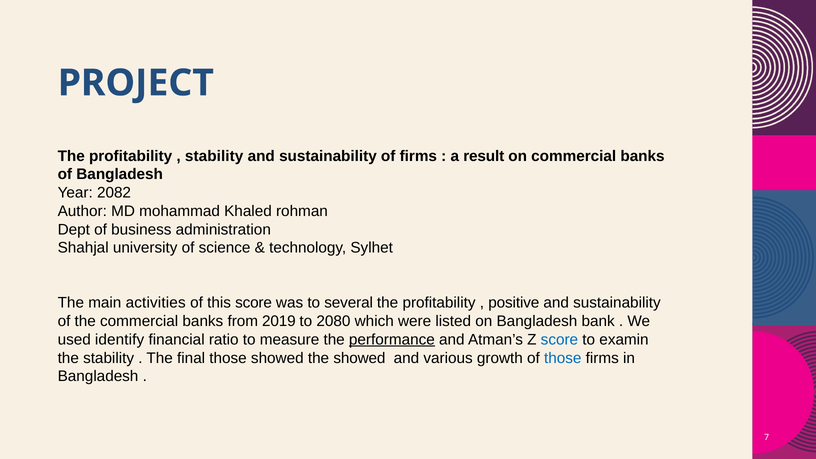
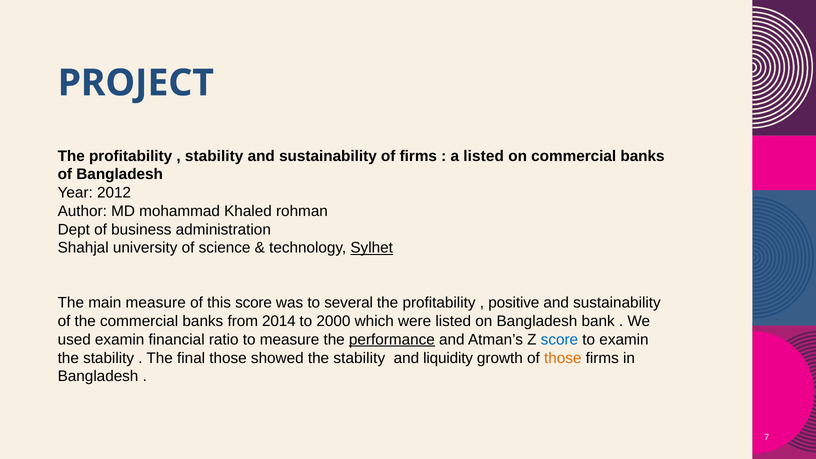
a result: result -> listed (484, 156)
2082: 2082 -> 2012 (114, 193)
Sylhet underline: none -> present (372, 248)
main activities: activities -> measure (156, 303)
2019: 2019 -> 2014 (279, 321)
2080: 2080 -> 2000 (333, 321)
used identify: identify -> examin (120, 340)
showed the showed: showed -> stability (359, 358)
various: various -> liquidity (448, 358)
those colour: blue -> orange (563, 358)
